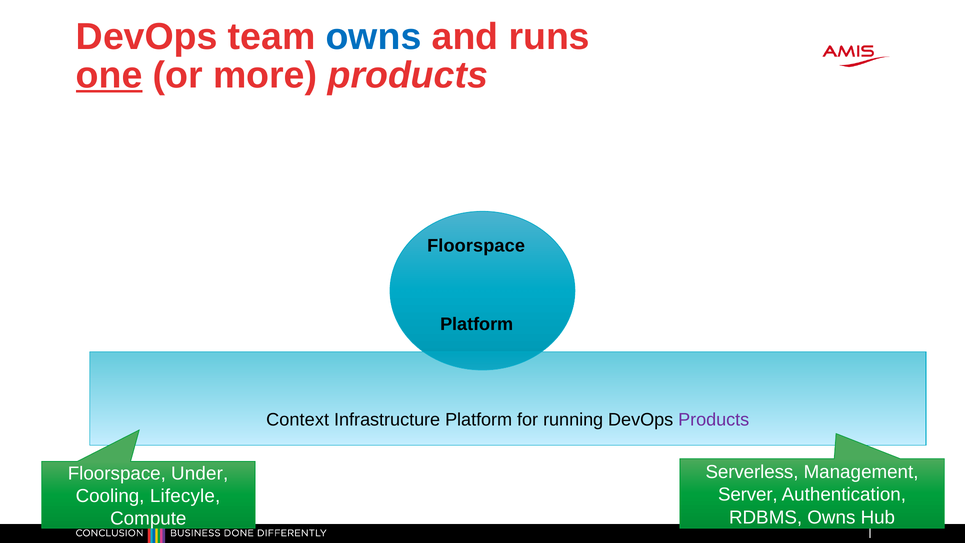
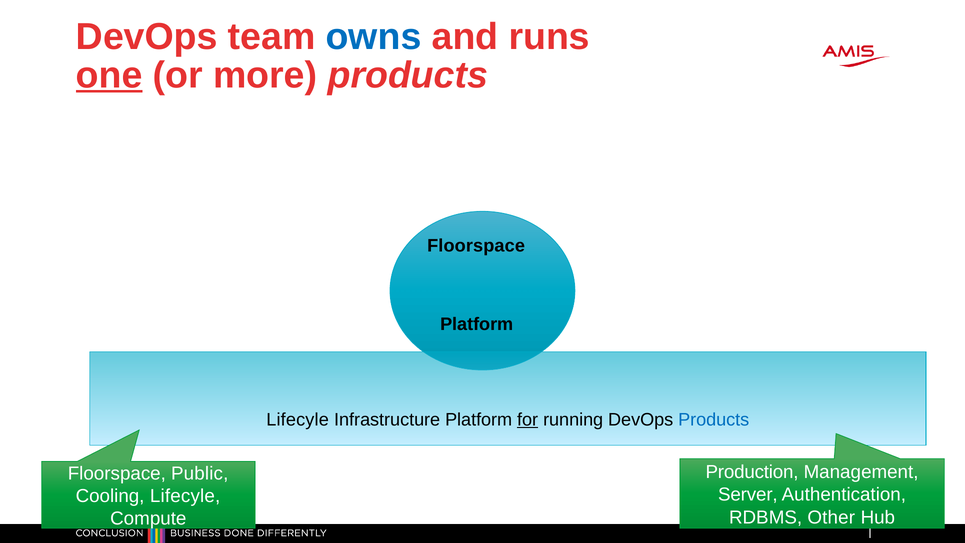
Context: Context -> Lifecyle (298, 420)
for underline: none -> present (528, 420)
Products colour: purple -> blue (714, 420)
Serverless: Serverless -> Production (752, 472)
Under: Under -> Public (200, 473)
RDBMS Owns: Owns -> Other (831, 517)
